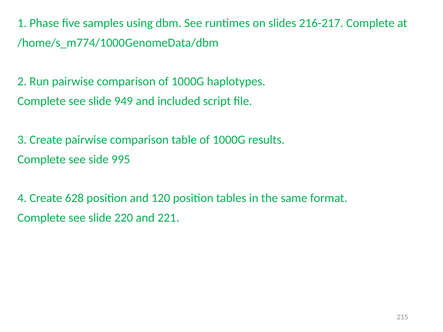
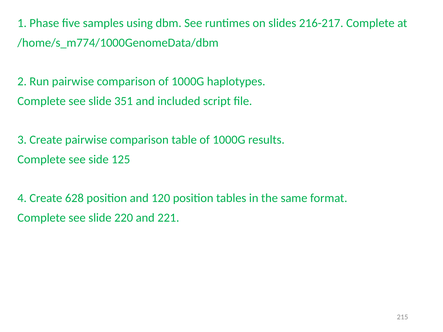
949: 949 -> 351 (124, 101)
995: 995 -> 125 (121, 159)
